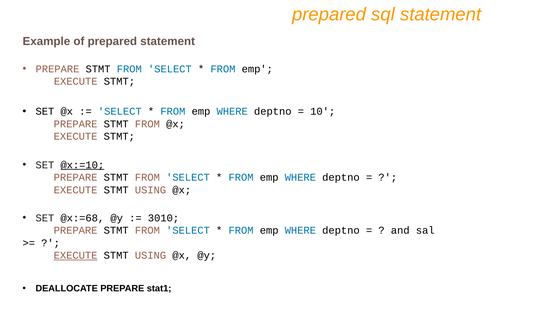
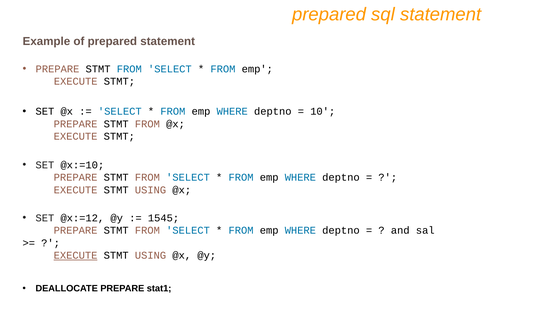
@x:=10 underline: present -> none (82, 165)
@x:=68: @x:=68 -> @x:=12 (82, 218)
3010: 3010 -> 1545 (164, 218)
